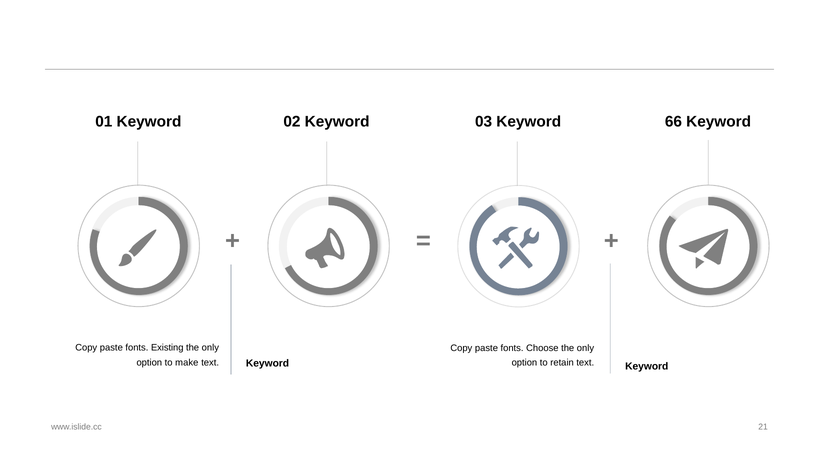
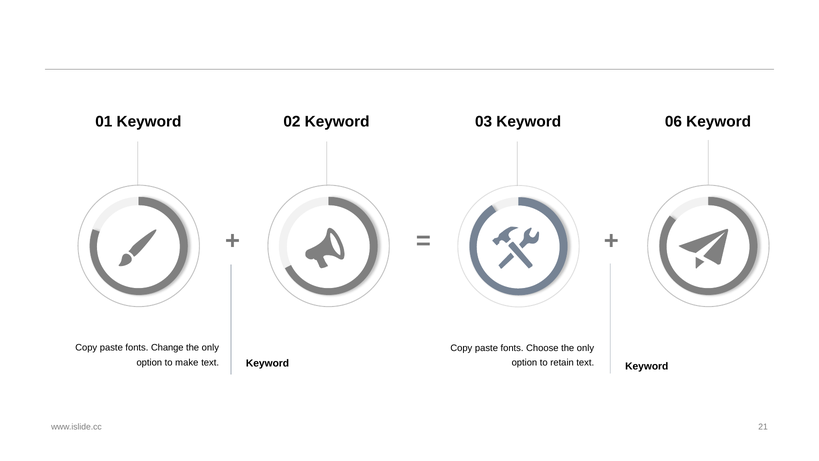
66: 66 -> 06 (673, 122)
Existing: Existing -> Change (167, 348)
